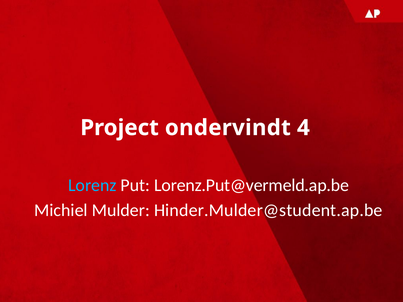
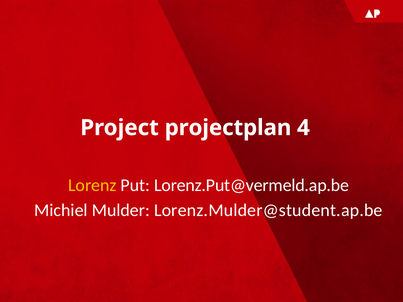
ondervindt: ondervindt -> projectplan (228, 128)
Lorenz colour: light blue -> yellow (92, 185)
Hinder.Mulder@student.ap.be: Hinder.Mulder@student.ap.be -> Lorenz.Mulder@student.ap.be (268, 210)
